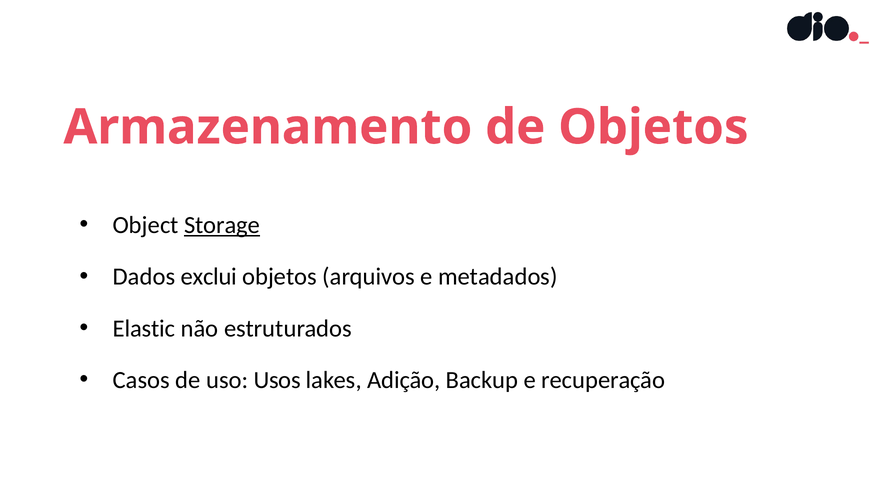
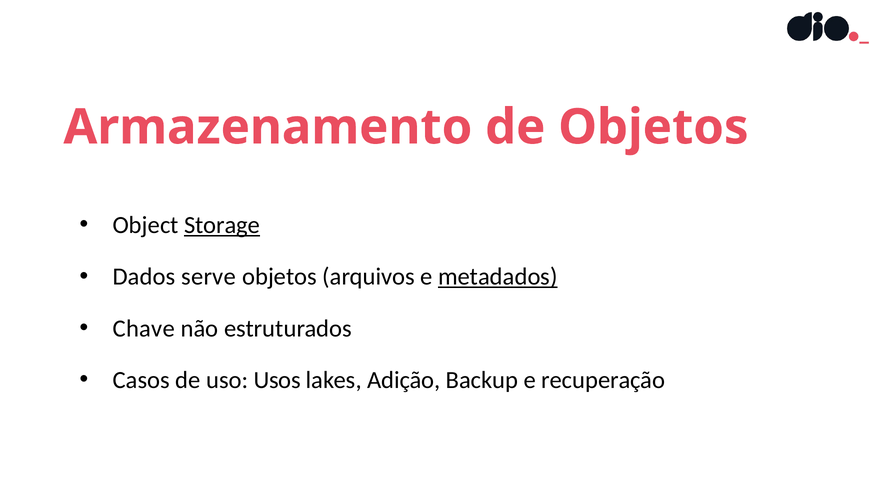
exclui: exclui -> serve (209, 277)
metadados underline: none -> present (498, 277)
Elastic: Elastic -> Chave (144, 328)
